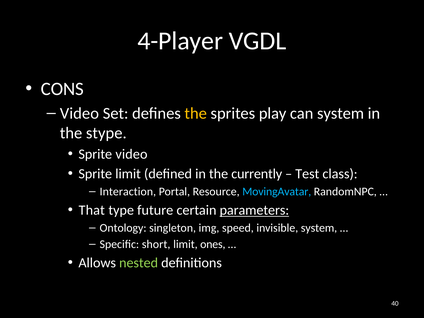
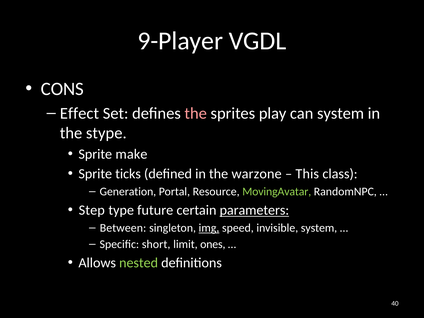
4-Player: 4-Player -> 9-Player (180, 41)
Video: Video -> Effect (79, 113)
the colour: yellow -> pink (196, 113)
Sprite video: video -> make (131, 154)
Sprite limit: limit -> ticks (128, 174)
currently: currently -> warzone (257, 174)
Test: Test -> This (307, 174)
Interaction: Interaction -> Generation (128, 192)
MovingAvatar colour: light blue -> light green (277, 192)
That: That -> Step (92, 210)
Ontology: Ontology -> Between (123, 228)
img underline: none -> present (209, 228)
